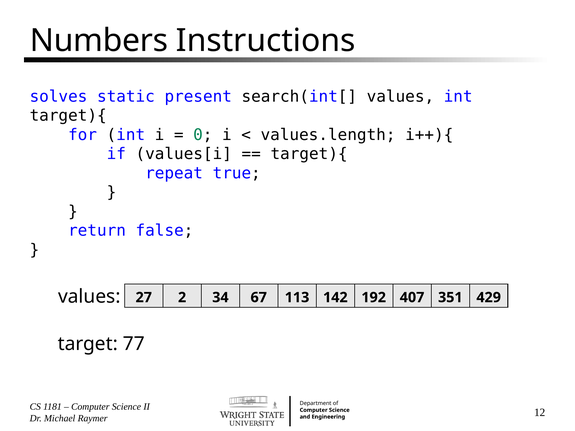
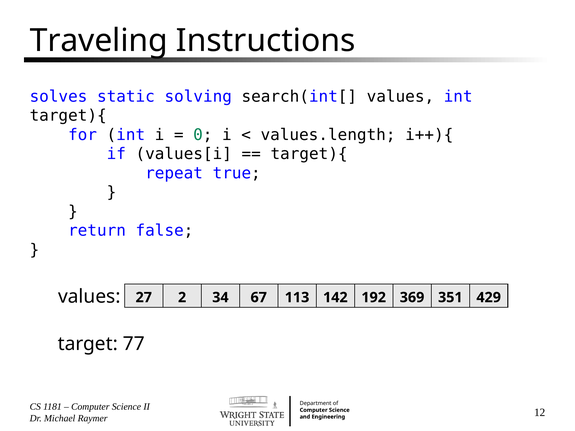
Numbers: Numbers -> Traveling (99, 41)
present: present -> solving (198, 97)
407: 407 -> 369 (412, 298)
